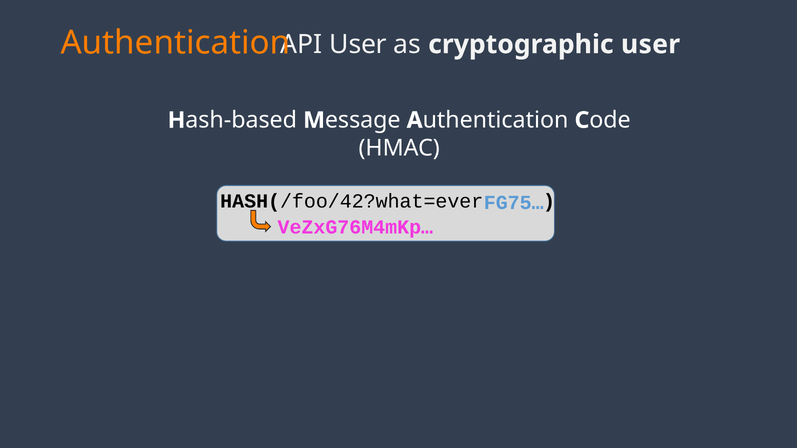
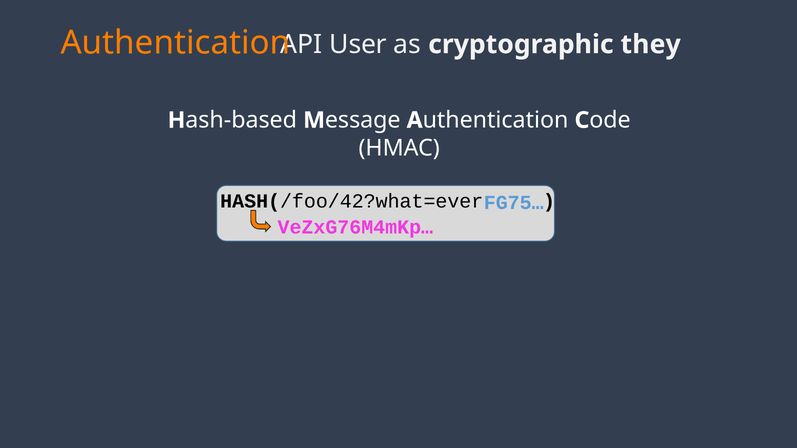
cryptographic user: user -> they (651, 44)
